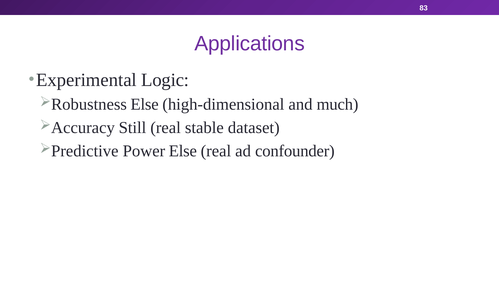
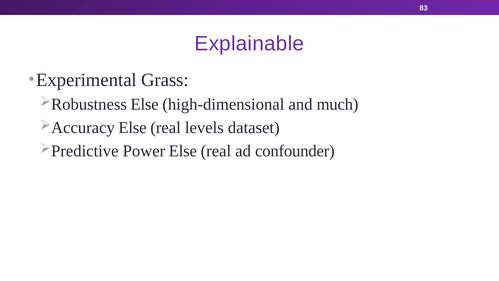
Applications: Applications -> Explainable (249, 44)
Logic: Logic -> Grass (165, 80)
Still: Still -> Else (133, 128)
stable: stable -> levels (204, 128)
